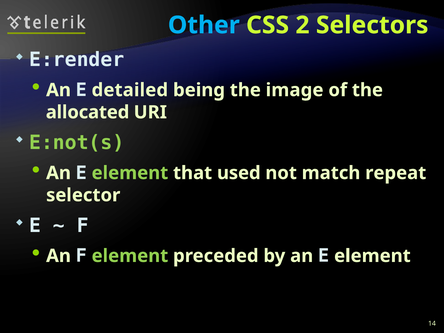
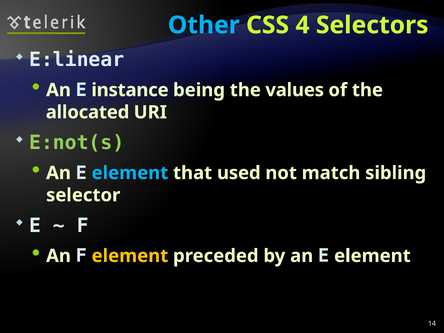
2: 2 -> 4 (302, 25)
E:render: E:render -> E:linear (77, 60)
detailed: detailed -> instance (130, 90)
image: image -> values (295, 90)
element colour: light green -> light blue (130, 173)
repeat: repeat -> sibling (396, 173)
element colour: light green -> yellow (130, 256)
